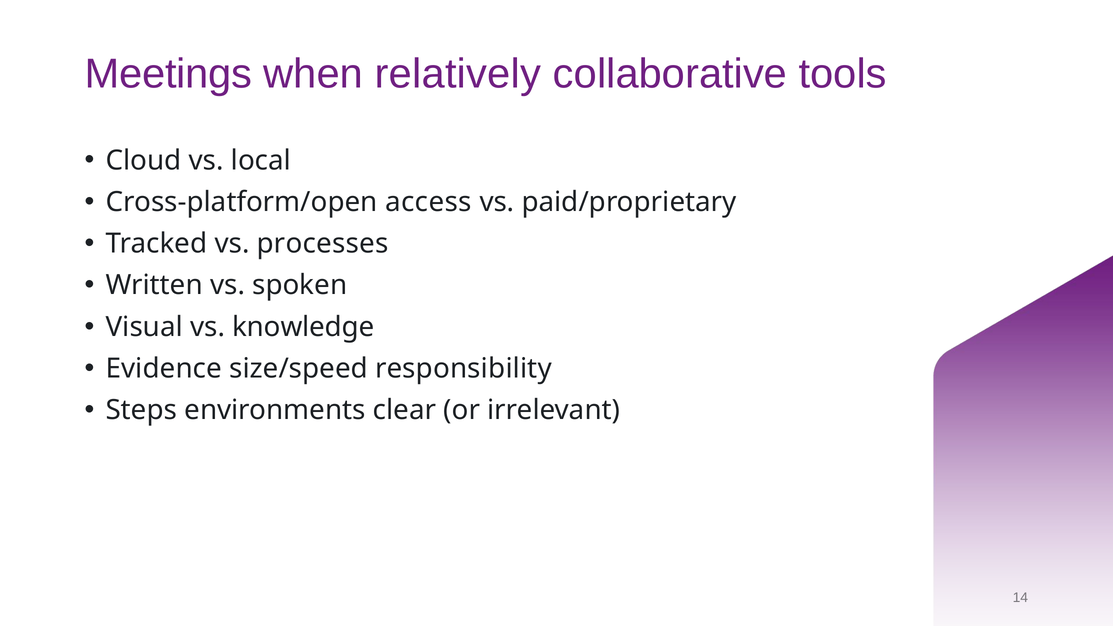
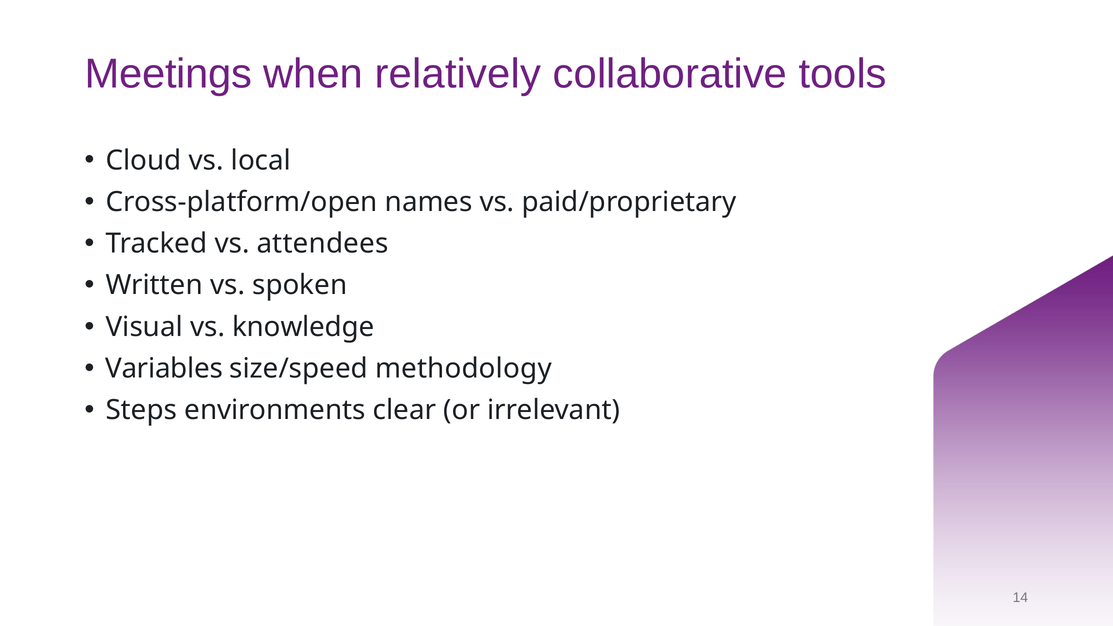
access: access -> names (429, 202)
processes: processes -> attendees (323, 244)
Evidence: Evidence -> Variables (164, 369)
responsibility: responsibility -> methodology (463, 369)
